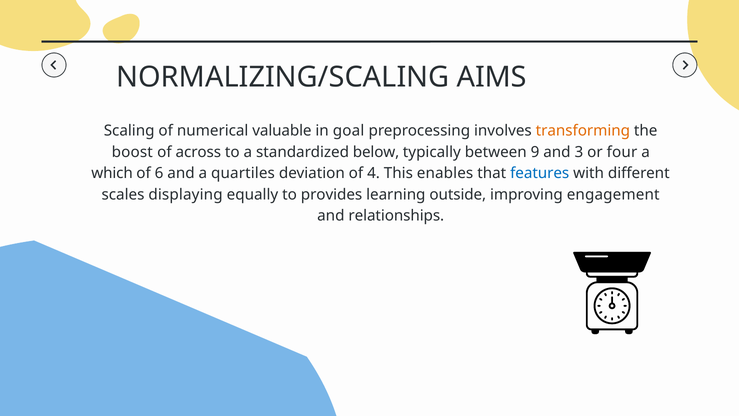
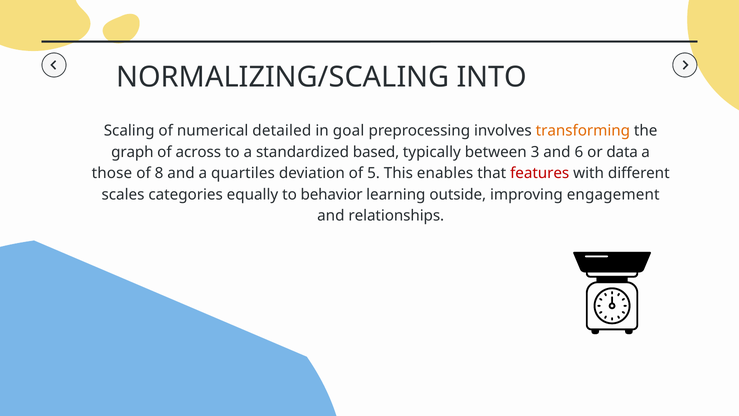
AIMS: AIMS -> INTO (492, 77)
valuable: valuable -> detailed (282, 131)
boost: boost -> graph (132, 152)
below: below -> based (376, 152)
9: 9 -> 3 (535, 152)
3: 3 -> 6 (579, 152)
four: four -> data (622, 152)
which: which -> those (112, 173)
6: 6 -> 8 (159, 173)
4: 4 -> 5 (374, 173)
features colour: blue -> red (540, 173)
displaying: displaying -> categories (186, 194)
provides: provides -> behavior (332, 194)
